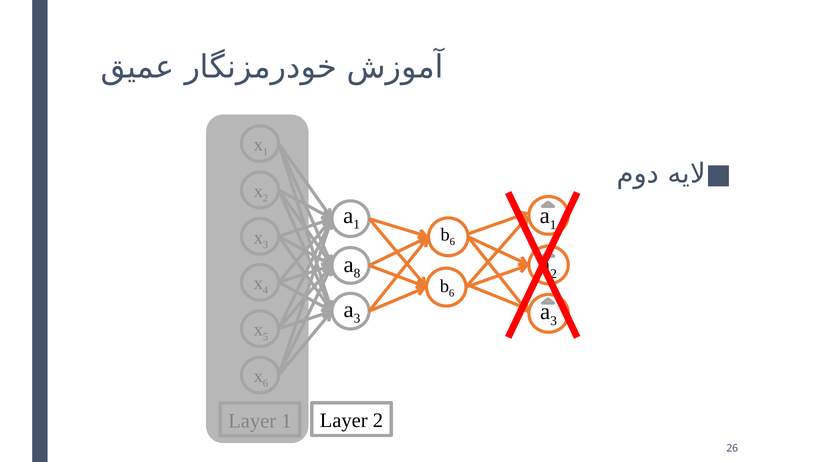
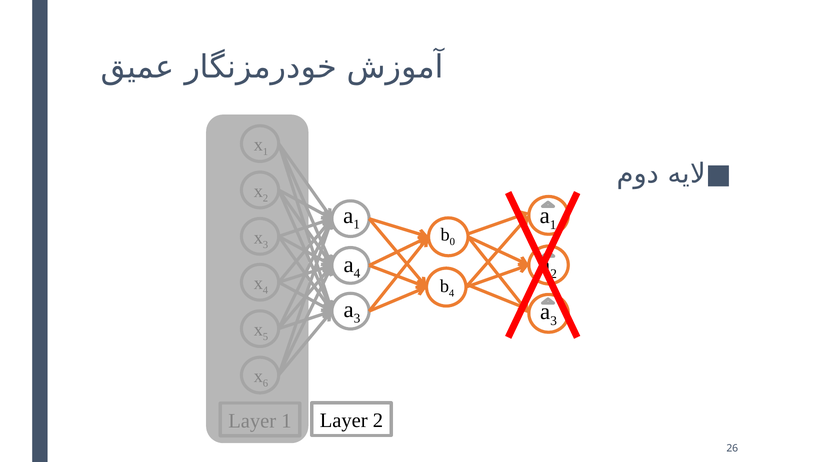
6: 6 -> 0 (452, 242)
8: 8 -> 4 (357, 274)
6: 6 -> 4 (452, 293)
